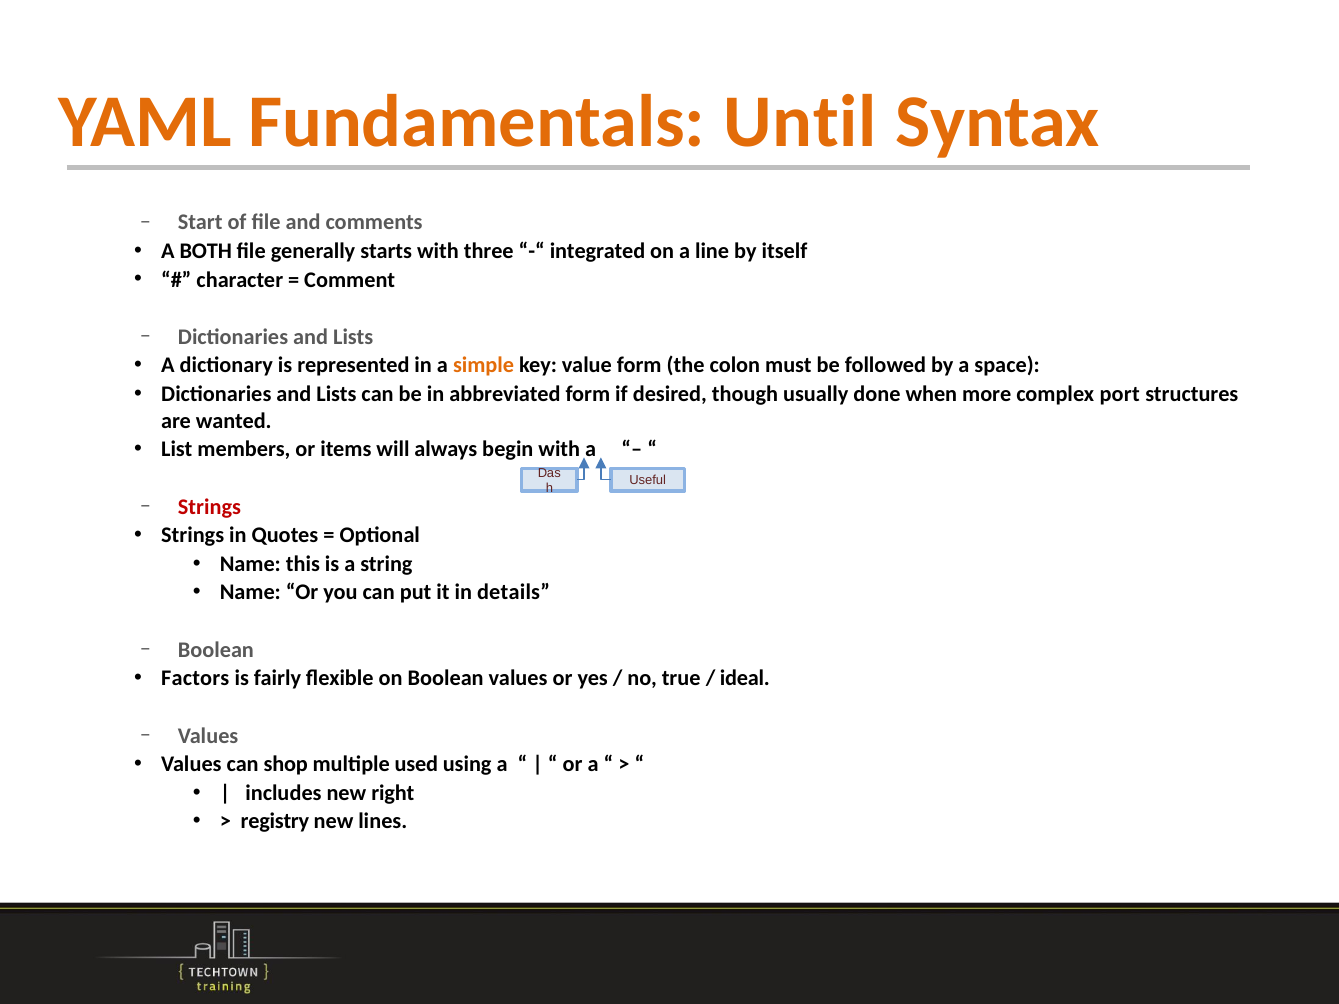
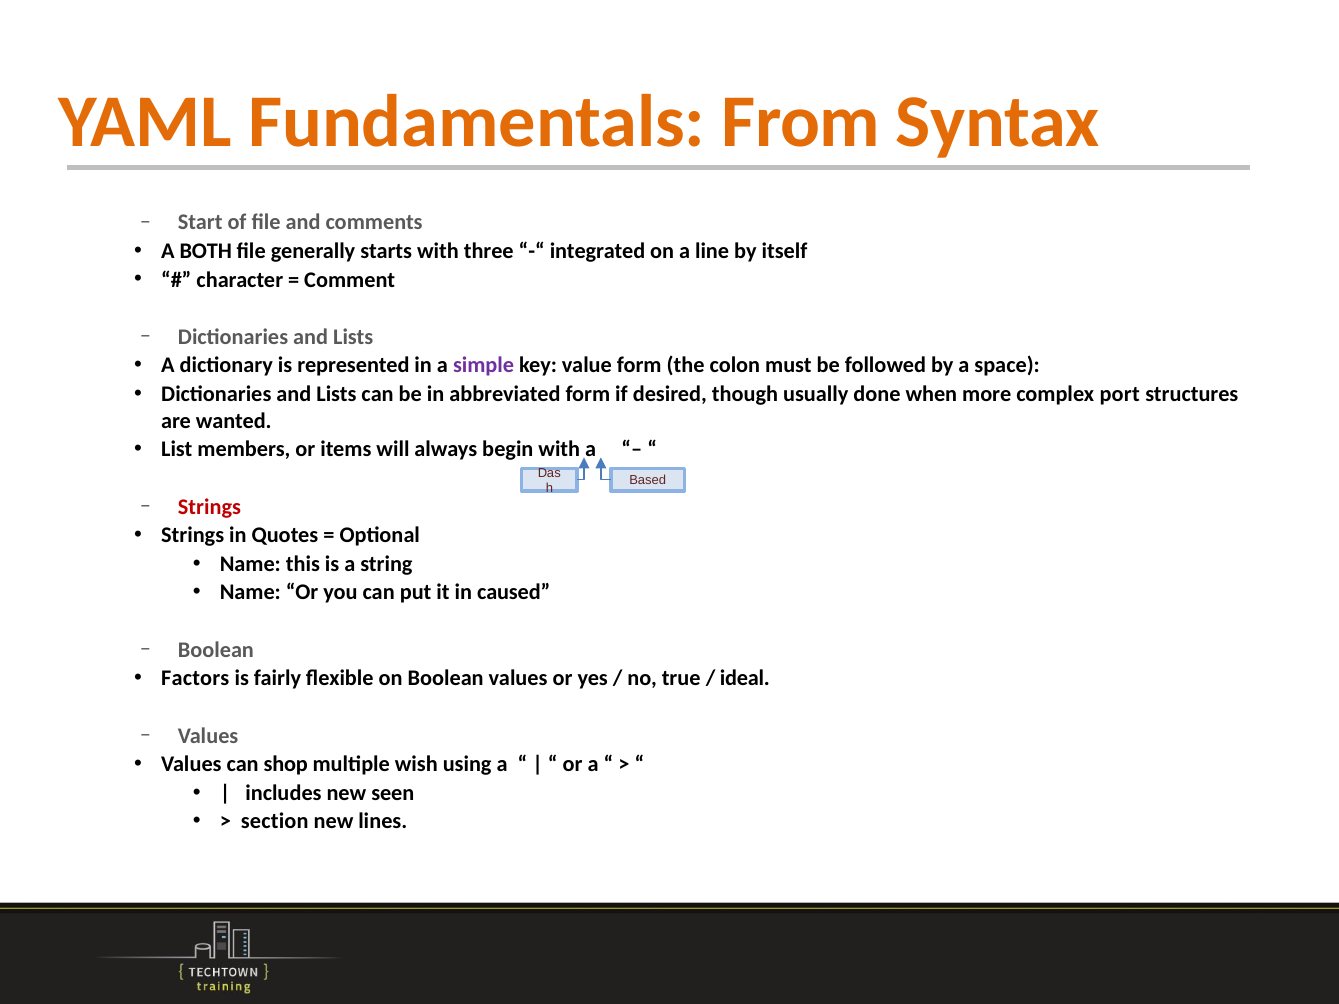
Until: Until -> From (801, 122)
simple colour: orange -> purple (484, 366)
Useful: Useful -> Based (648, 481)
details: details -> caused (514, 593)
used: used -> wish (416, 765)
right: right -> seen (393, 793)
registry: registry -> section (275, 822)
